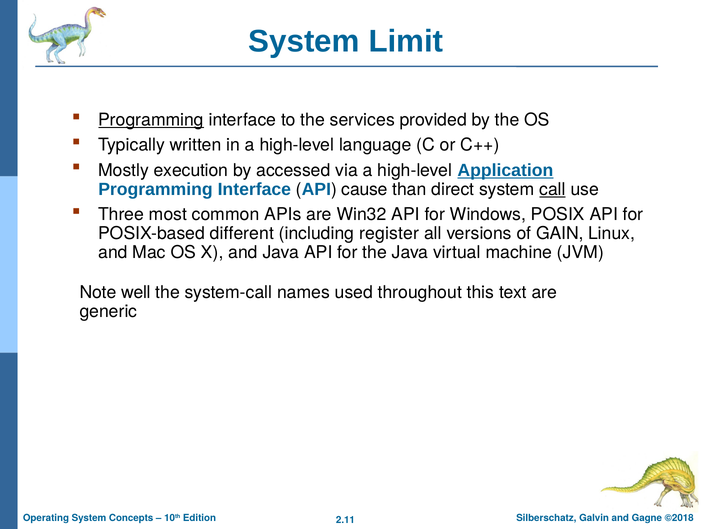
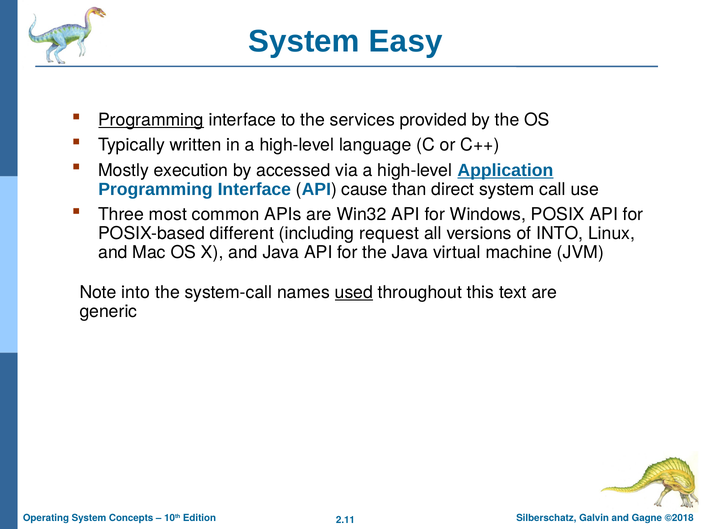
Limit: Limit -> Easy (406, 41)
call underline: present -> none (552, 189)
register: register -> request (389, 233)
of GAIN: GAIN -> INTO (560, 233)
Note well: well -> into (136, 292)
used underline: none -> present (354, 292)
